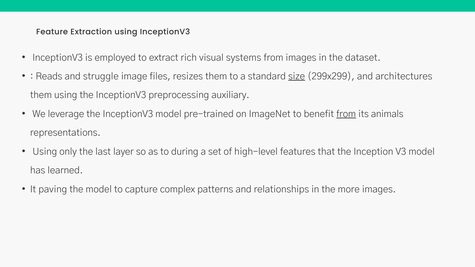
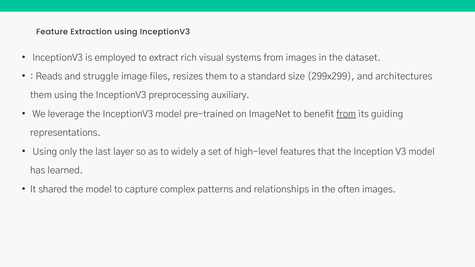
size underline: present -> none (297, 76)
animals: animals -> guiding (387, 114)
during: during -> widely (185, 152)
paving: paving -> shared (53, 189)
more: more -> often (349, 189)
